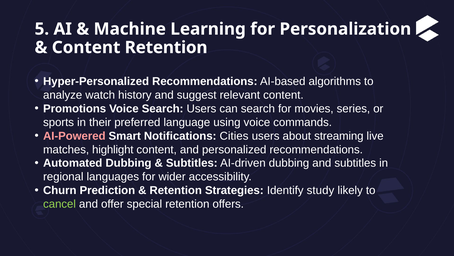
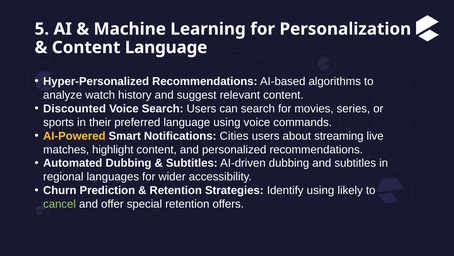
Content Retention: Retention -> Language (166, 47)
Promotions: Promotions -> Discounted (75, 108)
AI-Powered colour: pink -> yellow (74, 136)
Identify study: study -> using (320, 190)
